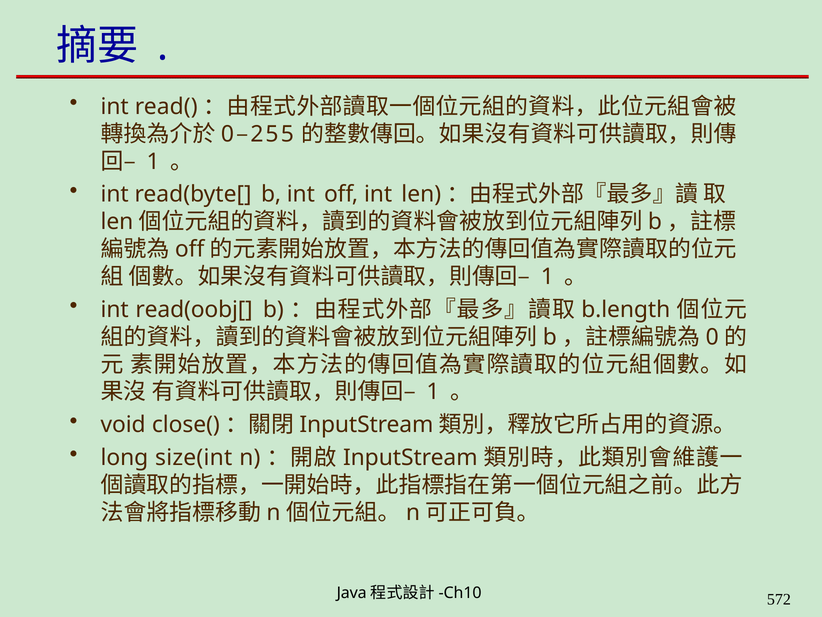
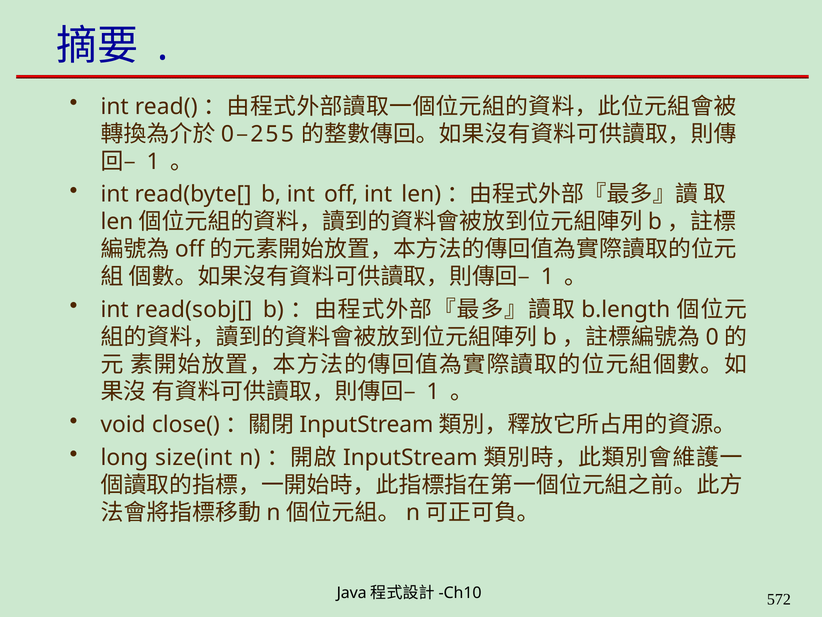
read(oobj[: read(oobj[ -> read(sobj[ (194, 309)
